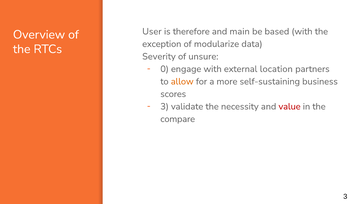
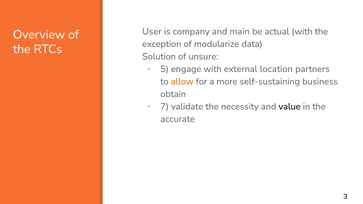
therefore: therefore -> company (191, 31)
based: based -> actual (277, 31)
Severity: Severity -> Solution (159, 57)
0: 0 -> 5 (165, 69)
scores: scores -> obtain (173, 94)
3: 3 -> 7 (165, 107)
value colour: red -> black (290, 107)
compare: compare -> accurate (178, 119)
